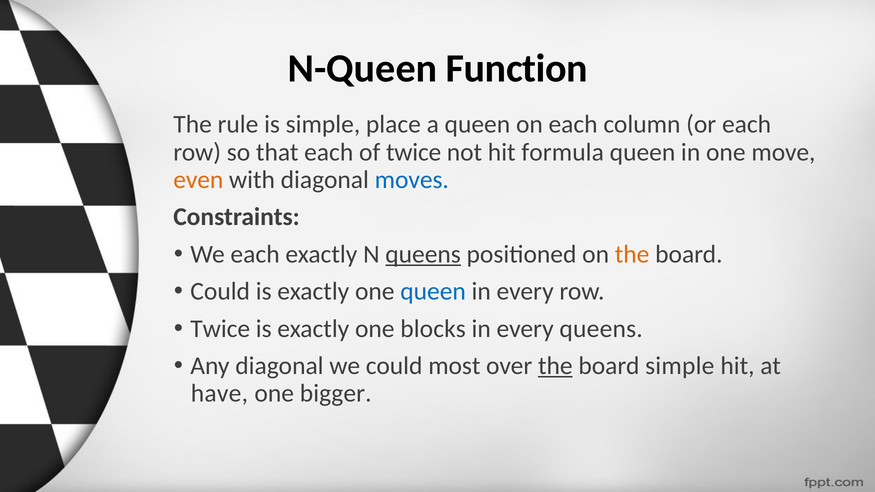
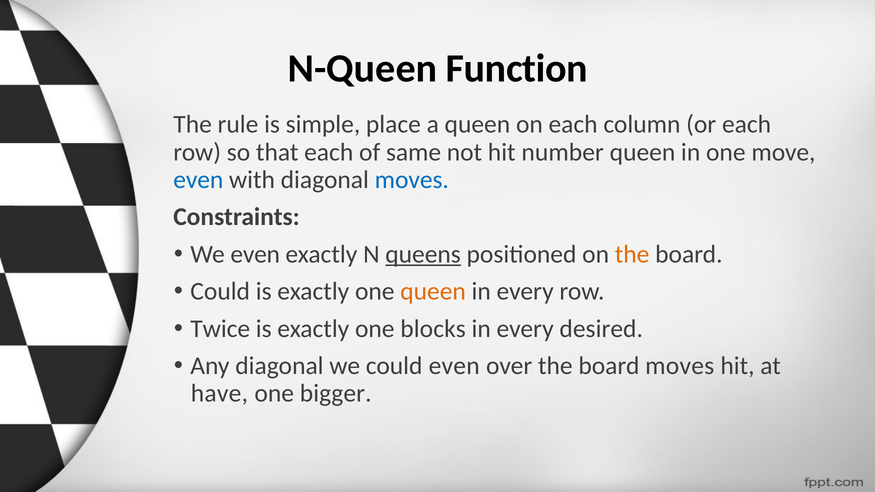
of twice: twice -> same (414, 152)
formula: formula -> number (563, 152)
even colour: orange -> blue (198, 180)
We each: each -> even (255, 254)
queen colour: blue -> orange (433, 292)
every queens: queens -> desired (601, 329)
could most: most -> even (454, 366)
the underline: present -> none (555, 366)
board simple: simple -> moves (680, 366)
